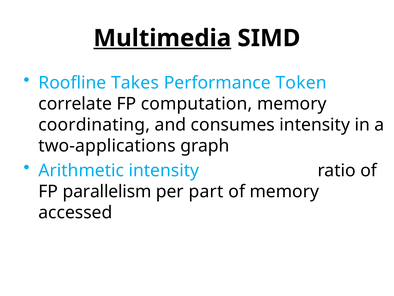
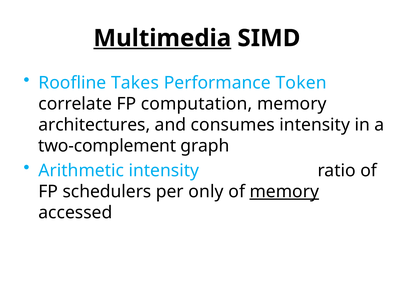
coordinating: coordinating -> architectures (94, 125)
two-applications: two-applications -> two-complement (107, 146)
parallelism: parallelism -> schedulers (107, 191)
part: part -> only (206, 191)
memory underline: none -> present (284, 191)
